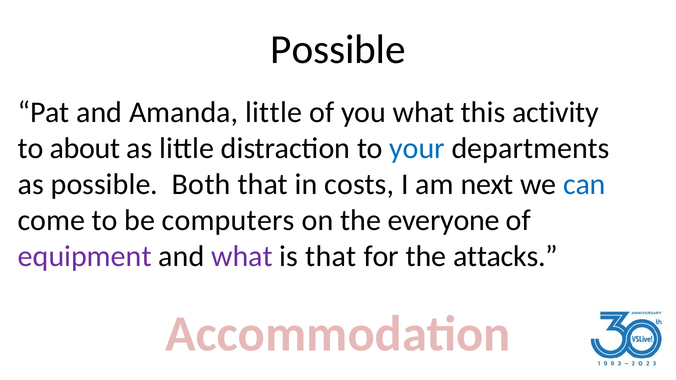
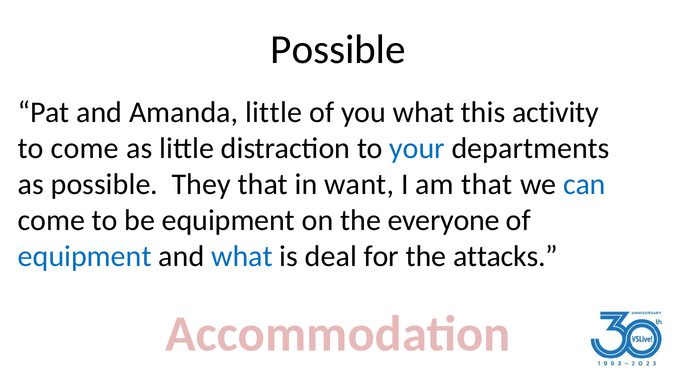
to about: about -> come (85, 148)
Both: Both -> They (201, 184)
costs: costs -> want (359, 184)
am next: next -> that (487, 184)
be computers: computers -> equipment (228, 220)
equipment colour: purple -> blue (85, 256)
what colour: purple -> blue (242, 256)
is that: that -> deal (331, 256)
